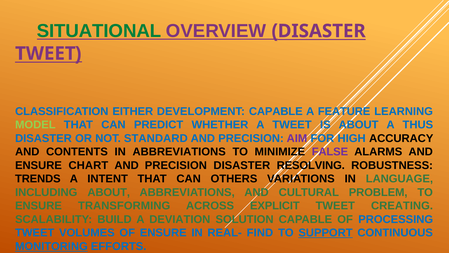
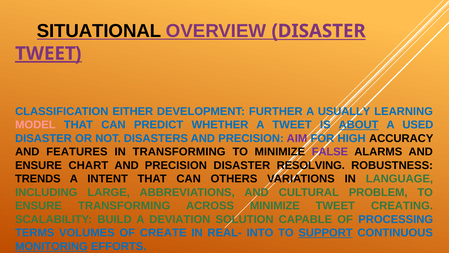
SITUATIONAL colour: green -> black (99, 31)
TWEET underline: none -> present (45, 53)
DEVELOPMENT CAPABLE: CAPABLE -> FURTHER (276, 111)
FEATURE: FEATURE -> USUALLY (344, 111)
MODEL colour: light green -> pink (35, 125)
ABOUT underline: none -> present (359, 125)
THUS: THUS -> USED (418, 125)
STANDARD: STANDARD -> DISASTERS (156, 138)
CONTENTS: CONTENTS -> FEATURES (77, 152)
IN ABBREVIATIONS: ABBREVIATIONS -> TRANSFORMING (179, 152)
INCLUDING ABOUT: ABOUT -> LARGE (109, 192)
ACROSS EXPLICIT: EXPLICIT -> MINIMIZE (275, 206)
TWEET: TWEET -> TERMS (35, 232)
OF ENSURE: ENSURE -> CREATE (163, 232)
FIND: FIND -> INTO (260, 232)
